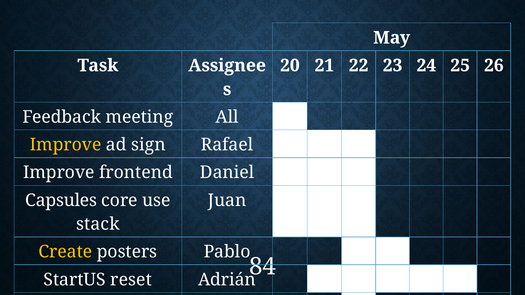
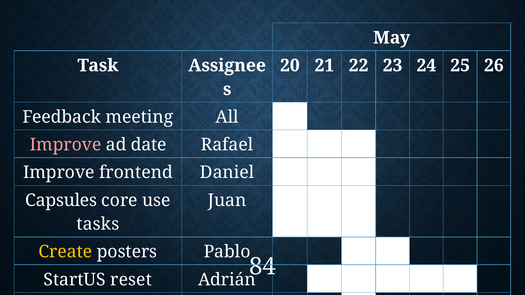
Improve colour: yellow -> pink (66, 145)
sign: sign -> date (149, 145)
stack: stack -> tasks (98, 224)
